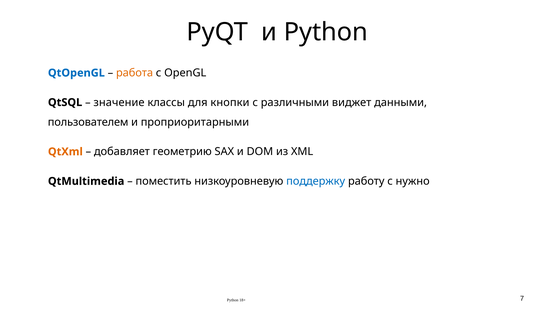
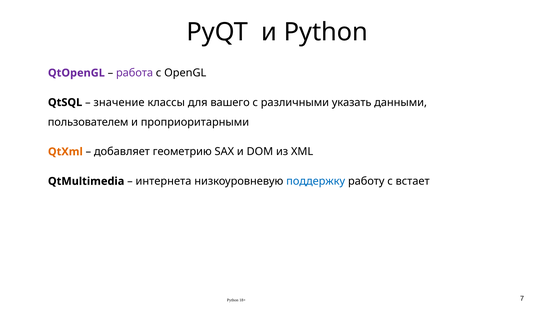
QtOpenGL colour: blue -> purple (76, 73)
работа colour: orange -> purple (135, 73)
кнопки: кнопки -> вашего (230, 102)
виджет: виджет -> указать (352, 102)
поместить: поместить -> интернета (163, 181)
нужно: нужно -> встает (413, 181)
